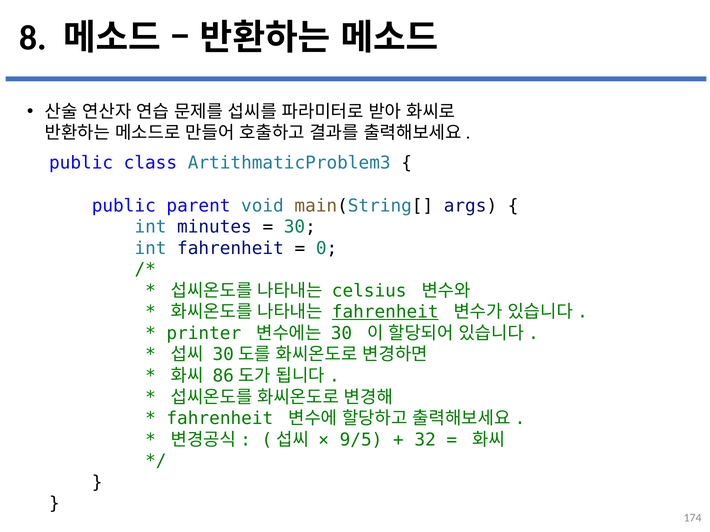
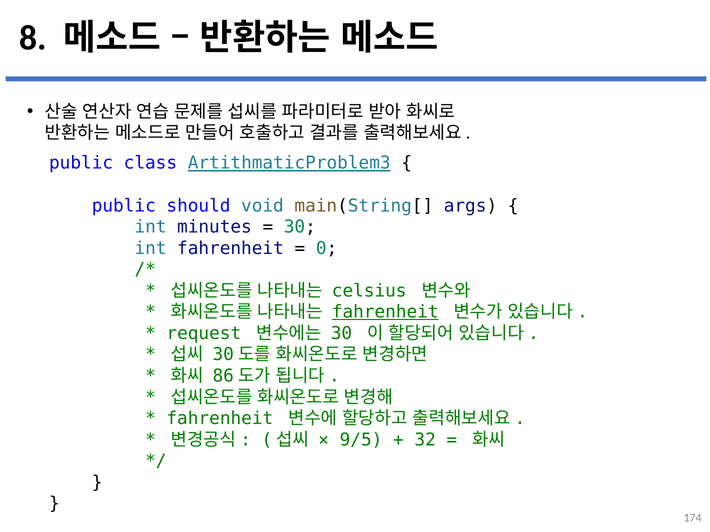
ArtithmaticProblem3 underline: none -> present (289, 163)
parent: parent -> should (198, 206)
printer: printer -> request (204, 334)
